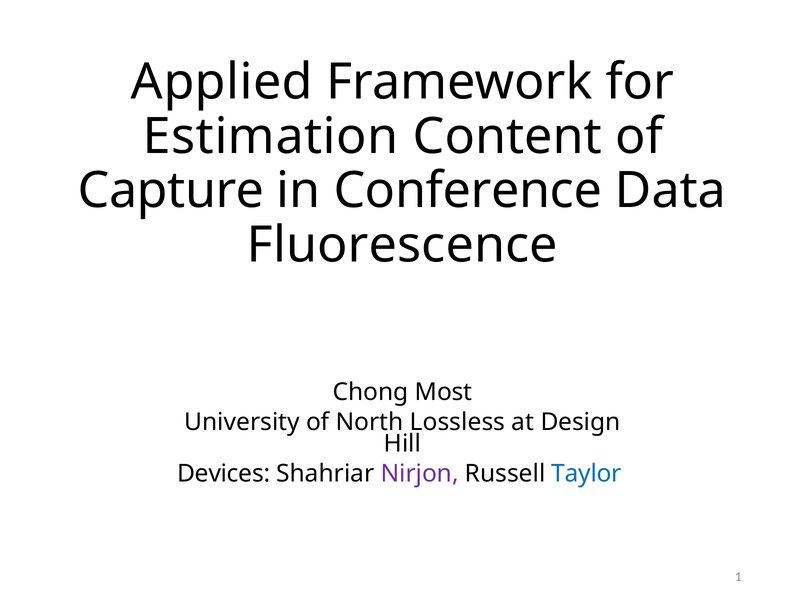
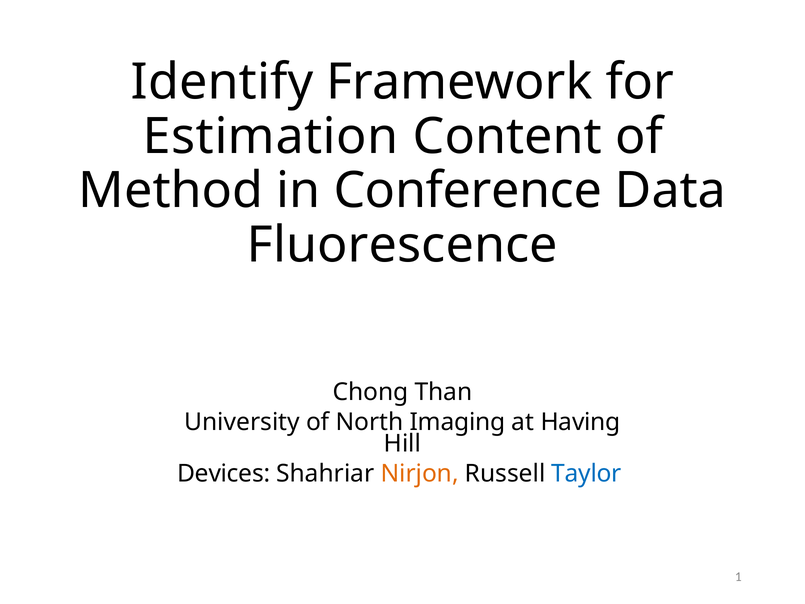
Applied: Applied -> Identify (222, 82)
Capture: Capture -> Method (171, 191)
Most: Most -> Than (444, 392)
Lossless: Lossless -> Imaging (458, 422)
Design: Design -> Having (580, 422)
Nirjon colour: purple -> orange (420, 473)
